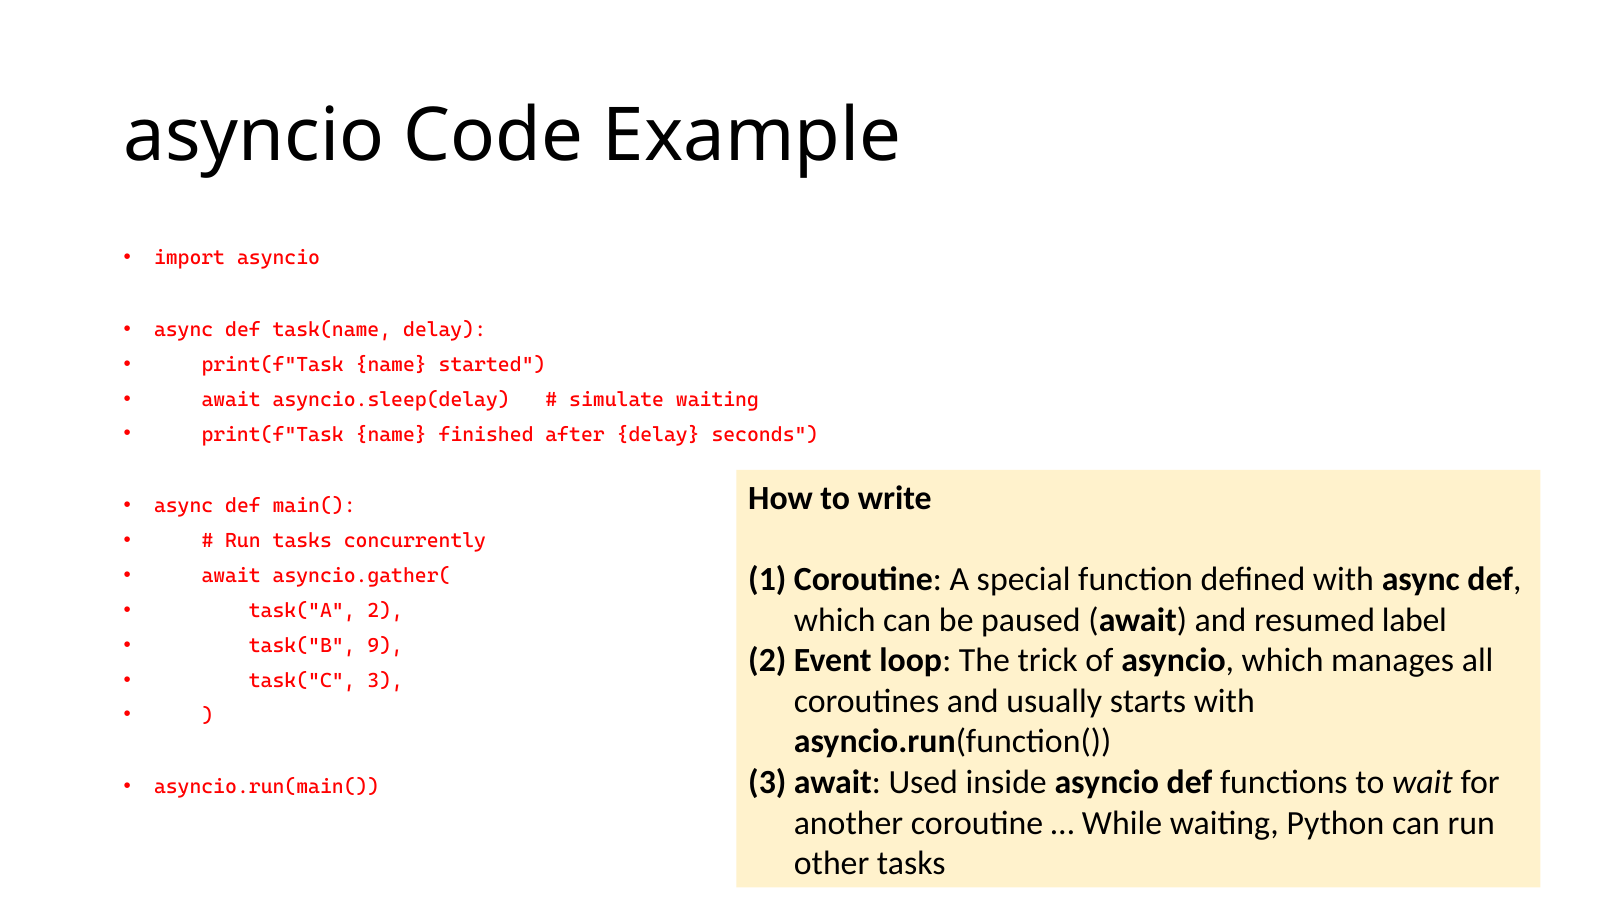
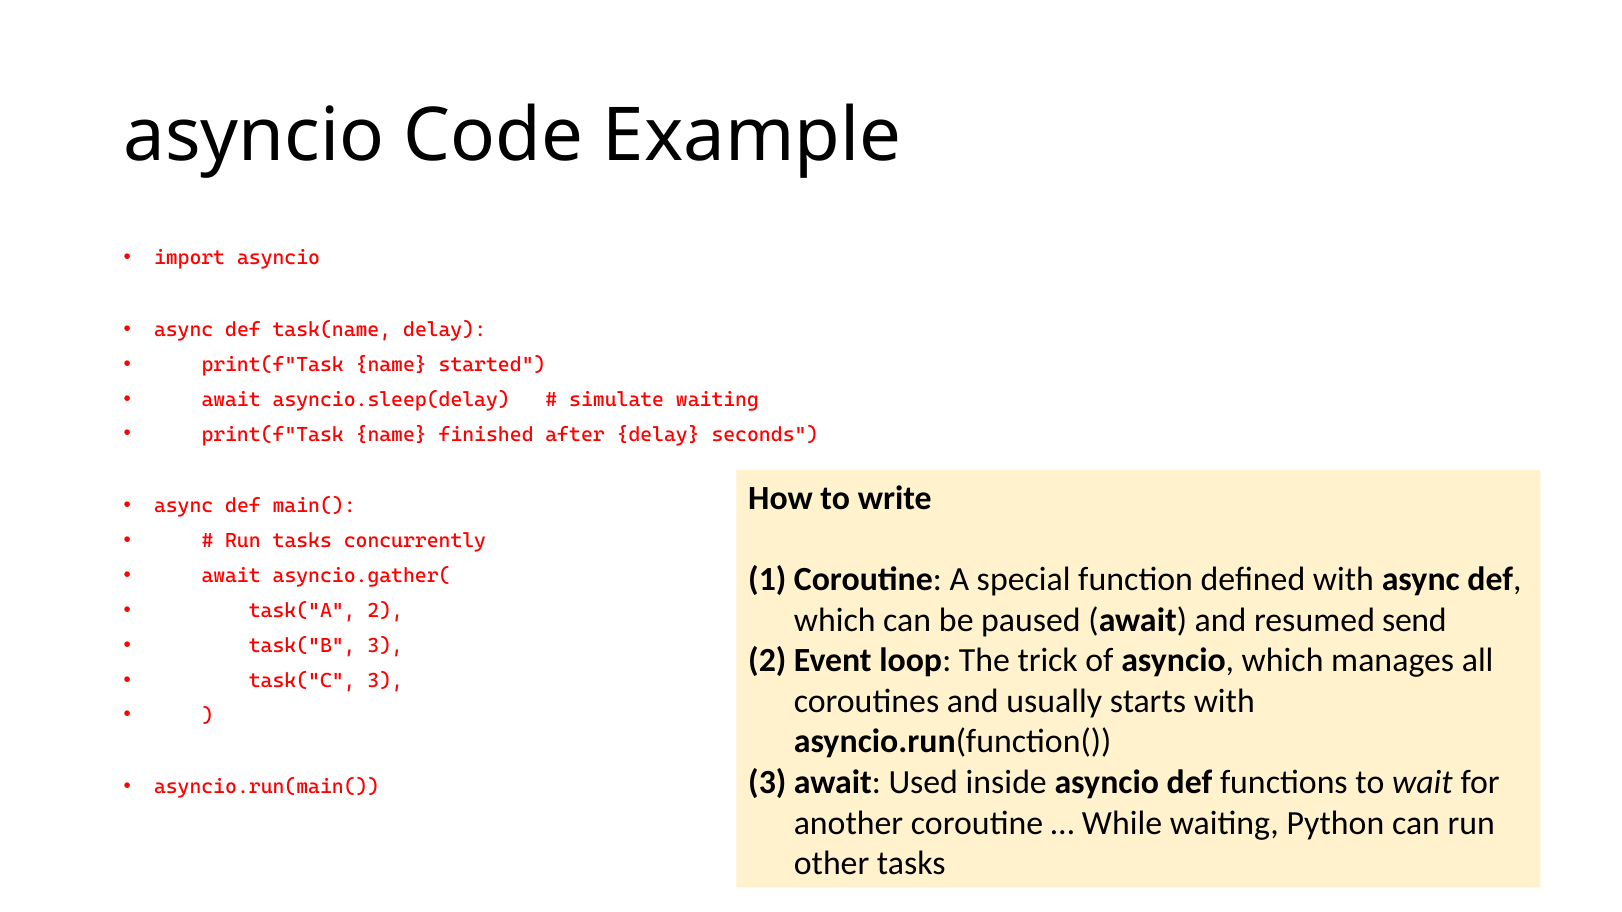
label: label -> send (1414, 620)
task("B 9: 9 -> 3 (385, 646)
